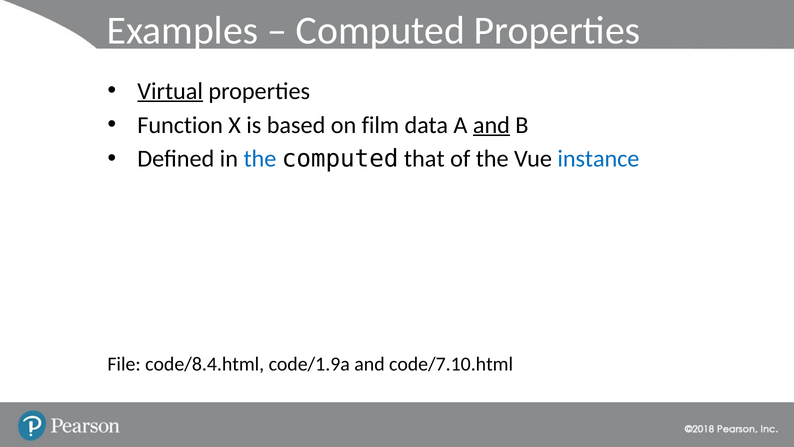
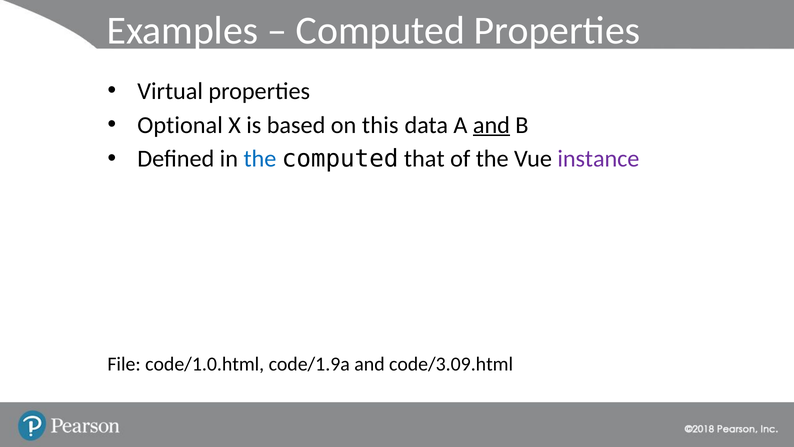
Virtual underline: present -> none (170, 91)
Function: Function -> Optional (180, 125)
film: film -> this (380, 125)
instance colour: blue -> purple (598, 159)
code/8.4.html: code/8.4.html -> code/1.0.html (205, 364)
code/7.10.html: code/7.10.html -> code/3.09.html (451, 364)
